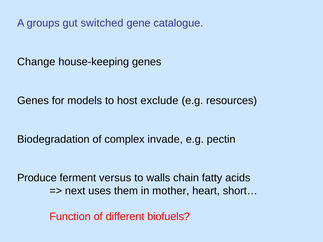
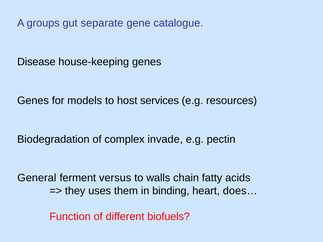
switched: switched -> separate (102, 23)
Change: Change -> Disease (36, 62)
exclude: exclude -> services (160, 101)
Produce: Produce -> General (37, 178)
next: next -> they (75, 191)
mother: mother -> binding (171, 191)
short…: short… -> does… (240, 191)
